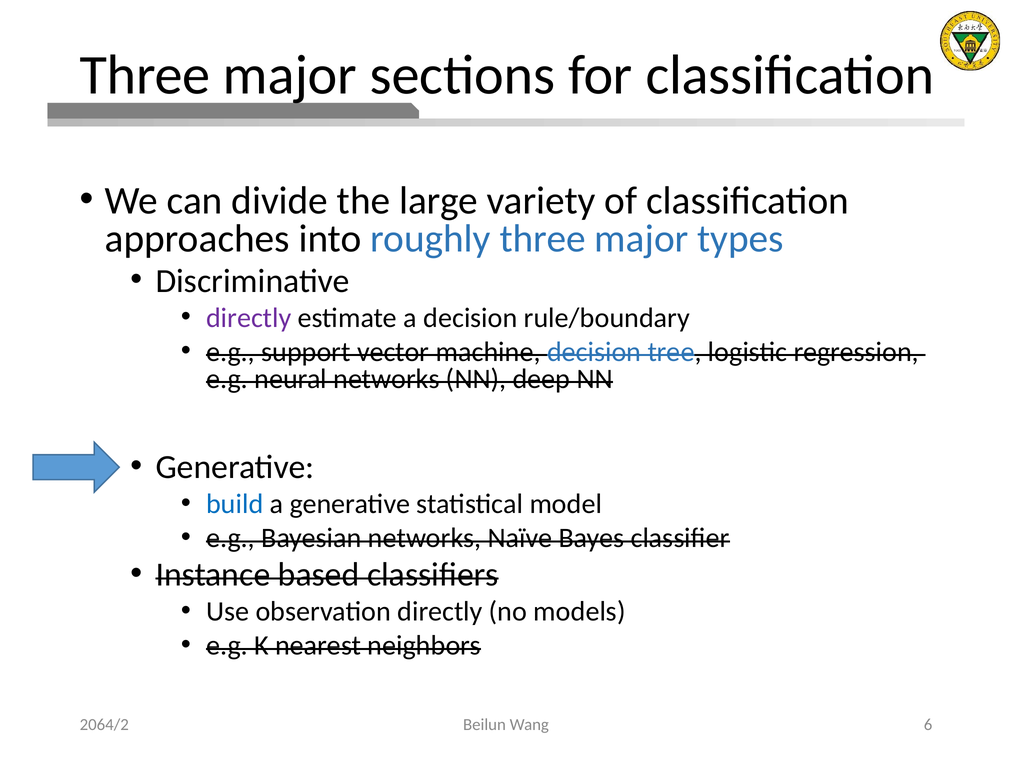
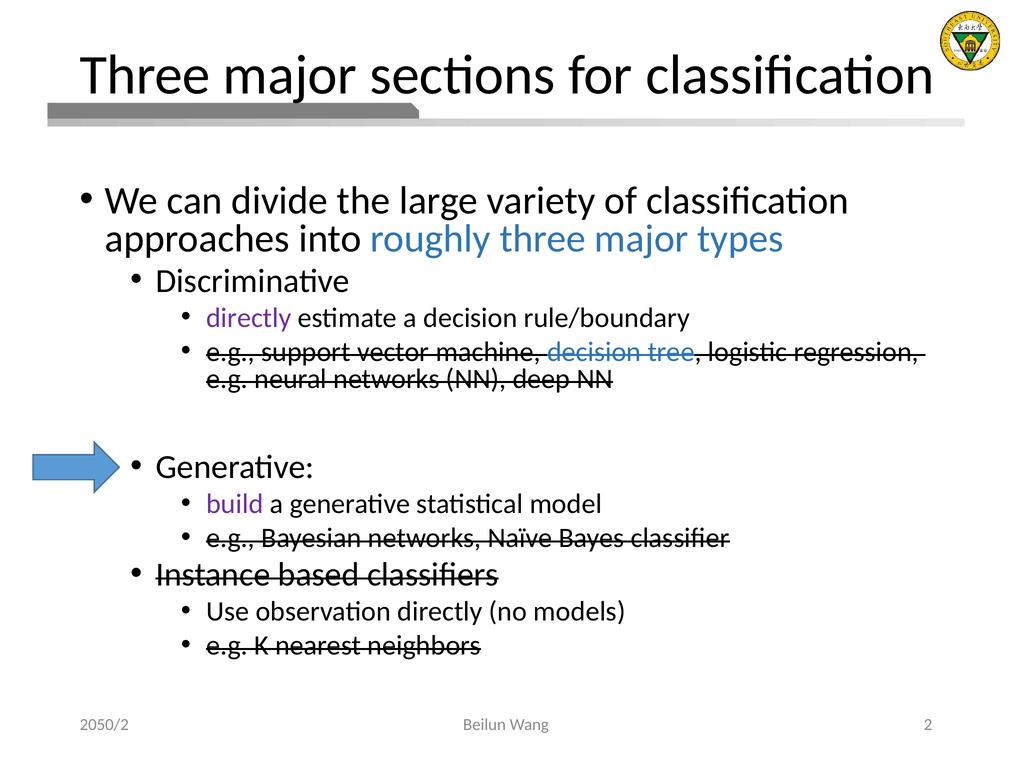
build colour: blue -> purple (235, 504)
2064/2: 2064/2 -> 2050/2 (104, 725)
6: 6 -> 2 (928, 725)
